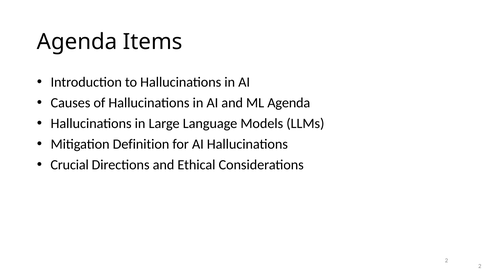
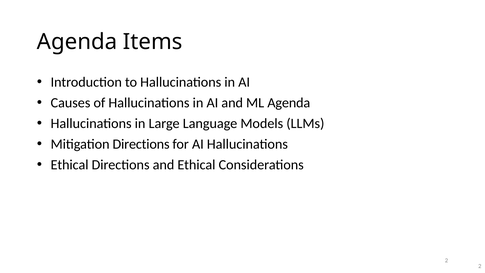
Mitigation Definition: Definition -> Directions (141, 144)
Crucial: Crucial -> Ethical (70, 165)
